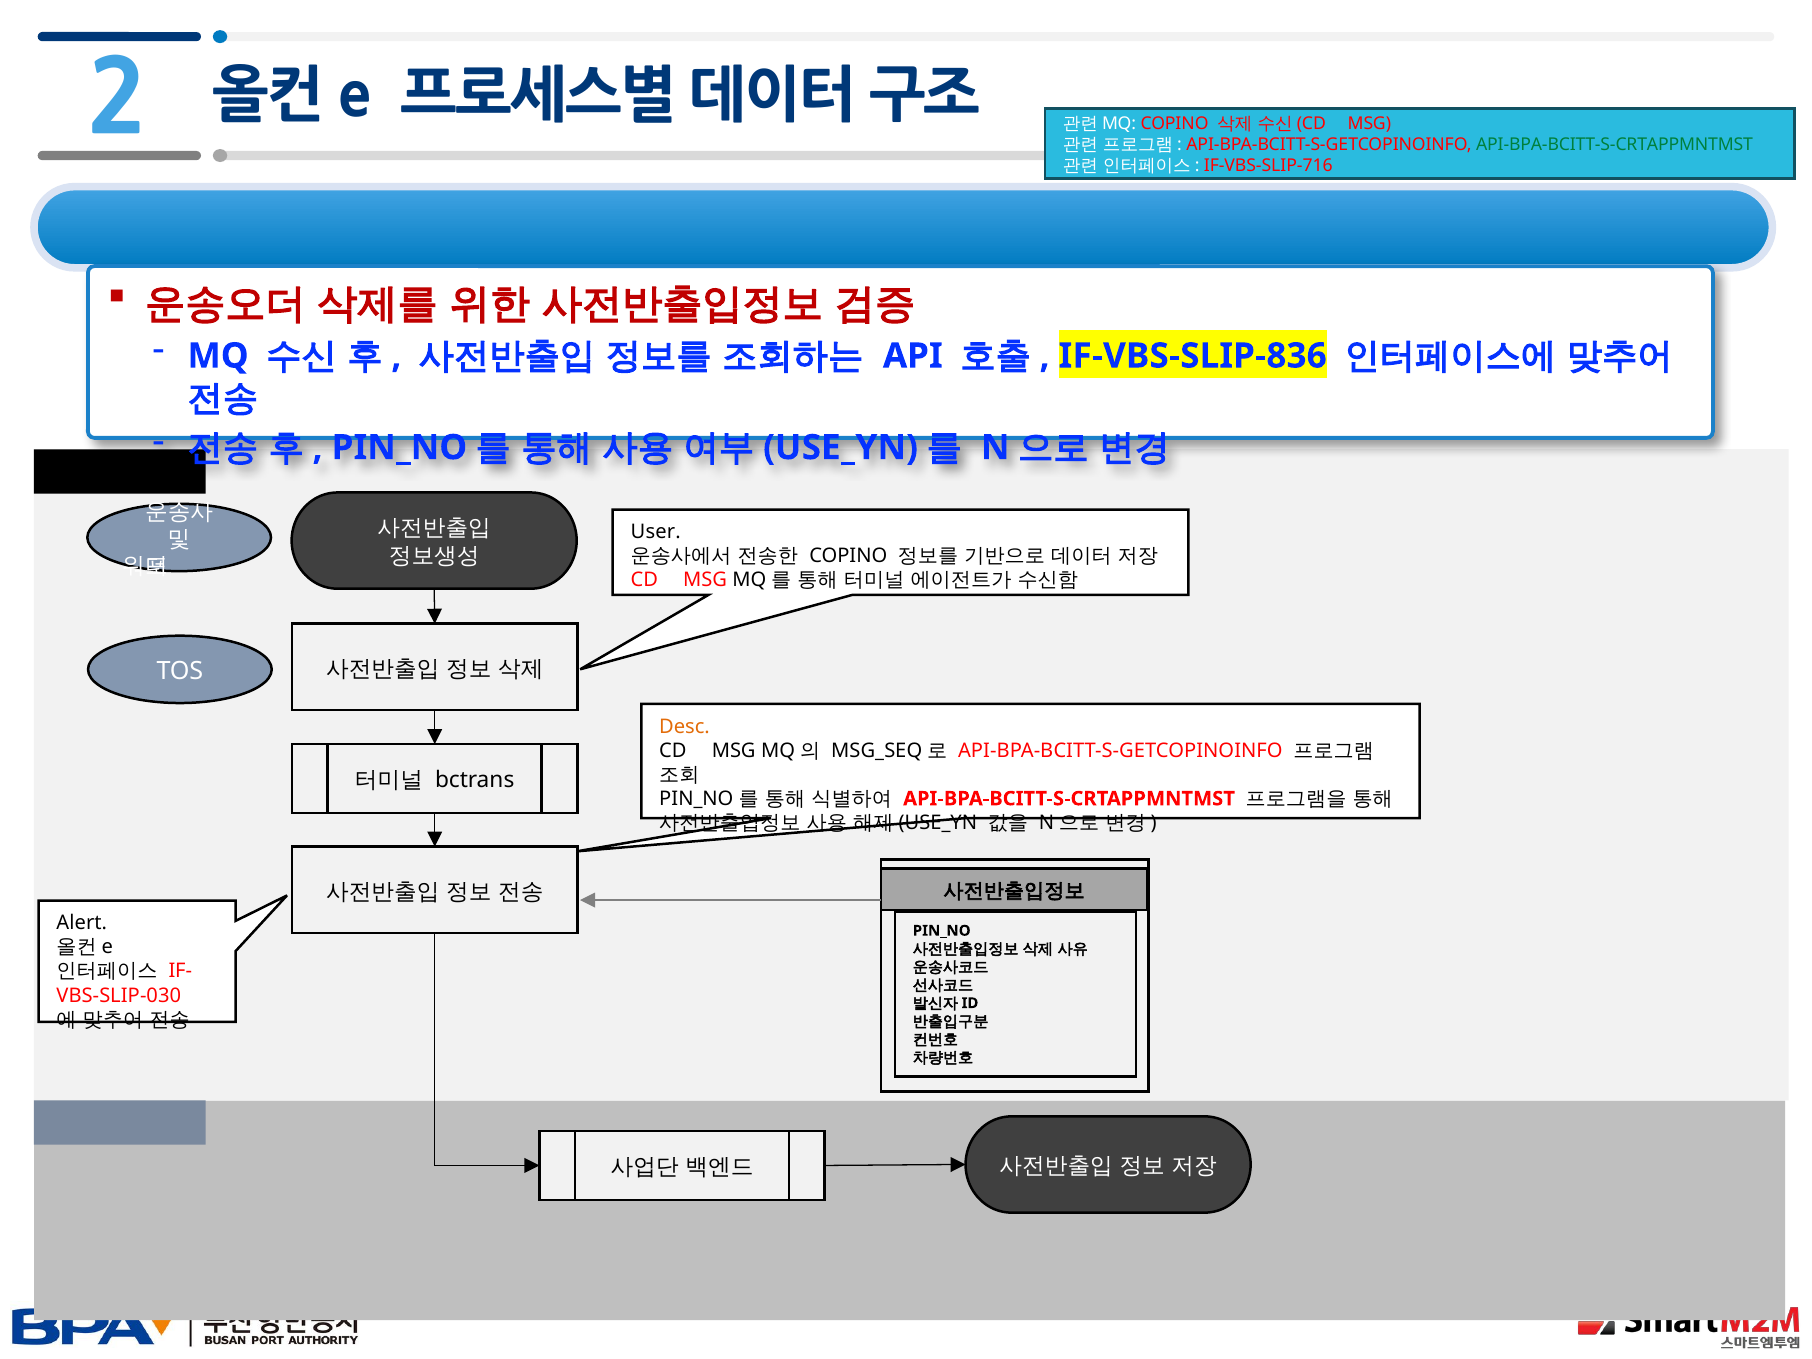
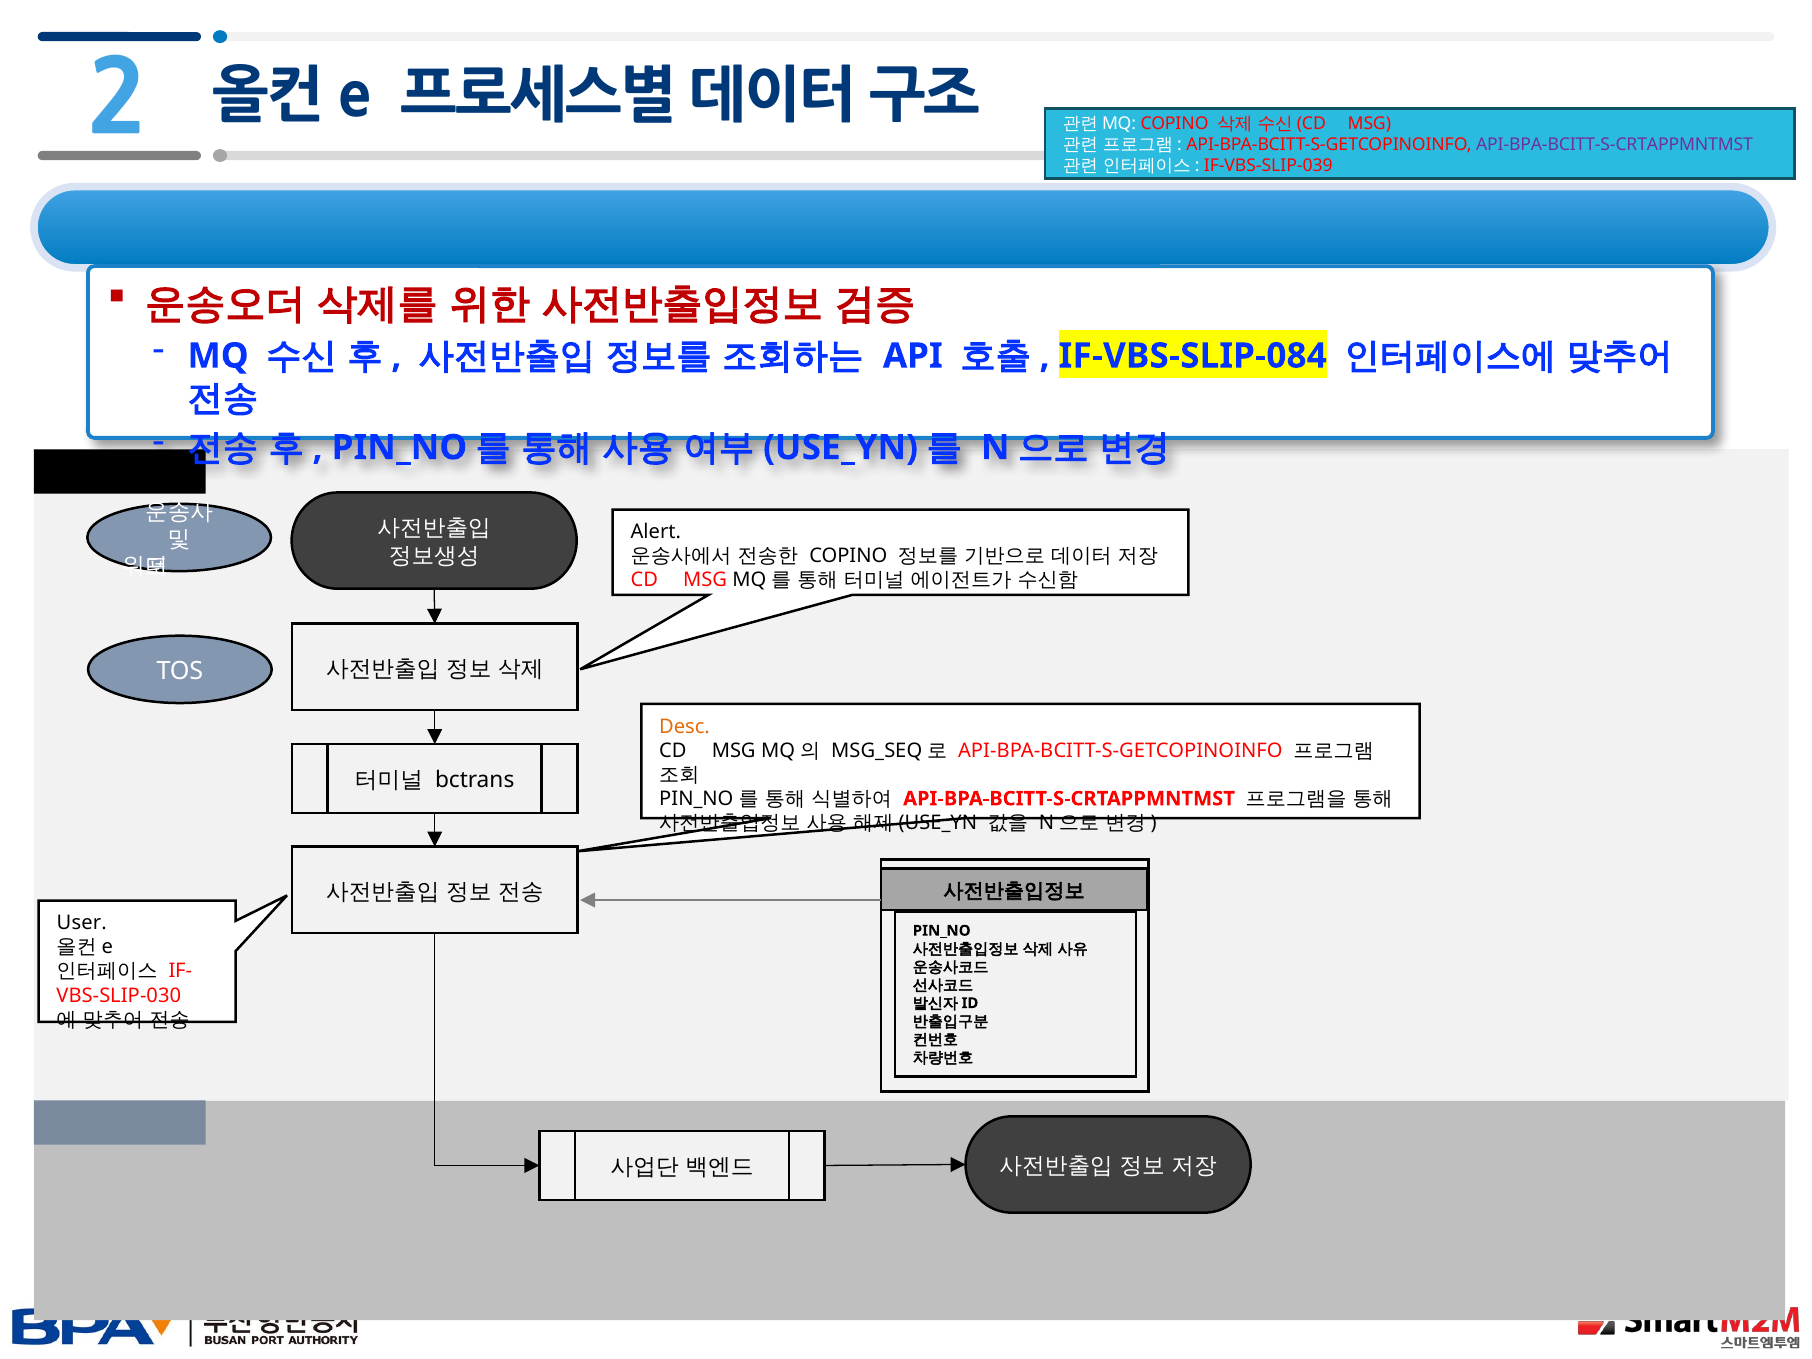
API-BPA-BCITT-S-CRTAPPMNTMST colour: green -> purple (1615, 145)
IF-VBS-SLIP-716: IF-VBS-SLIP-716 -> IF-VBS-SLIP-039 (1268, 166)
IF-VBS-SLIP-836: IF-VBS-SLIP-836 -> IF-VBS-SLIP-084 (1193, 356)
User: User -> Alert (656, 532)
Alert: Alert -> User (82, 923)
